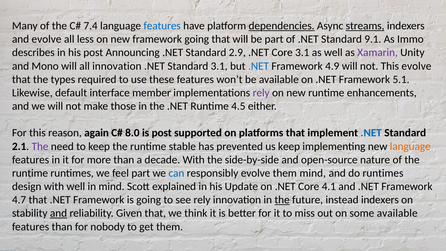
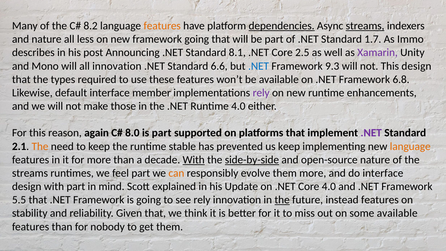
7.4: 7.4 -> 8.2 (91, 26)
features colour: blue -> orange (162, 26)
and evolve: evolve -> nature (47, 39)
9.1: 9.1 -> 1.7 (373, 39)
2.9: 2.9 -> 8.1 (237, 53)
Core 3.1: 3.1 -> 2.5 (302, 53)
Standard 3.1: 3.1 -> 6.6 (219, 66)
4.9: 4.9 -> 9.3 (332, 66)
This evolve: evolve -> design (416, 66)
5.1: 5.1 -> 6.8 (401, 79)
Runtime 4.5: 4.5 -> 4.0 (238, 106)
is post: post -> part (162, 133)
.NET colour: blue -> purple (371, 133)
The colour: purple -> orange (40, 146)
With underline: none -> present (194, 160)
side-by-side underline: none -> present (252, 160)
runtime: runtime -> streams (30, 173)
can colour: blue -> orange (176, 173)
them mind: mind -> more (313, 173)
do runtimes: runtimes -> interface (383, 173)
with well: well -> part (76, 186)
Core 4.1: 4.1 -> 4.0 (329, 186)
4.7: 4.7 -> 5.5 (19, 200)
instead indexers: indexers -> features (380, 200)
and underline: present -> none (58, 213)
